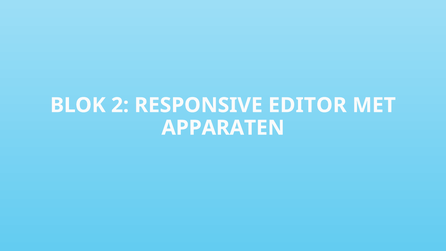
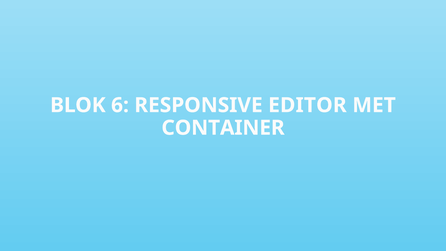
2: 2 -> 6 (120, 105)
APPARATEN: APPARATEN -> CONTAINER (223, 128)
